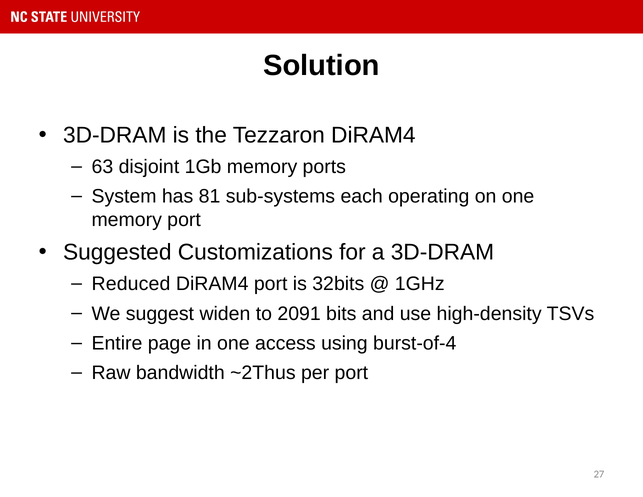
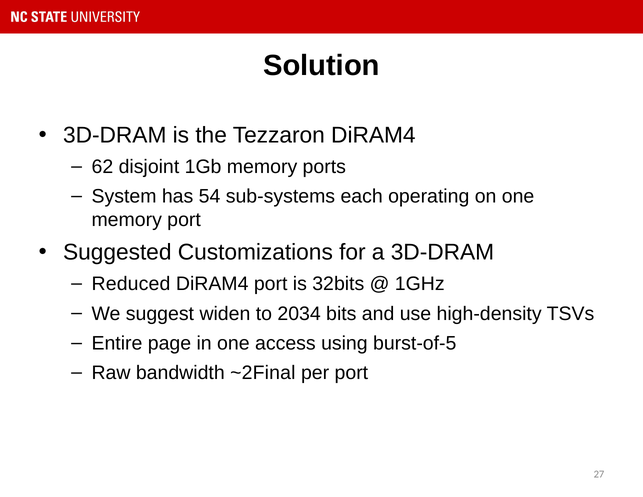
63: 63 -> 62 (102, 167)
81: 81 -> 54 (210, 197)
2091: 2091 -> 2034 (299, 314)
burst-of-4: burst-of-4 -> burst-of-5 (415, 343)
~2Thus: ~2Thus -> ~2Final (263, 373)
